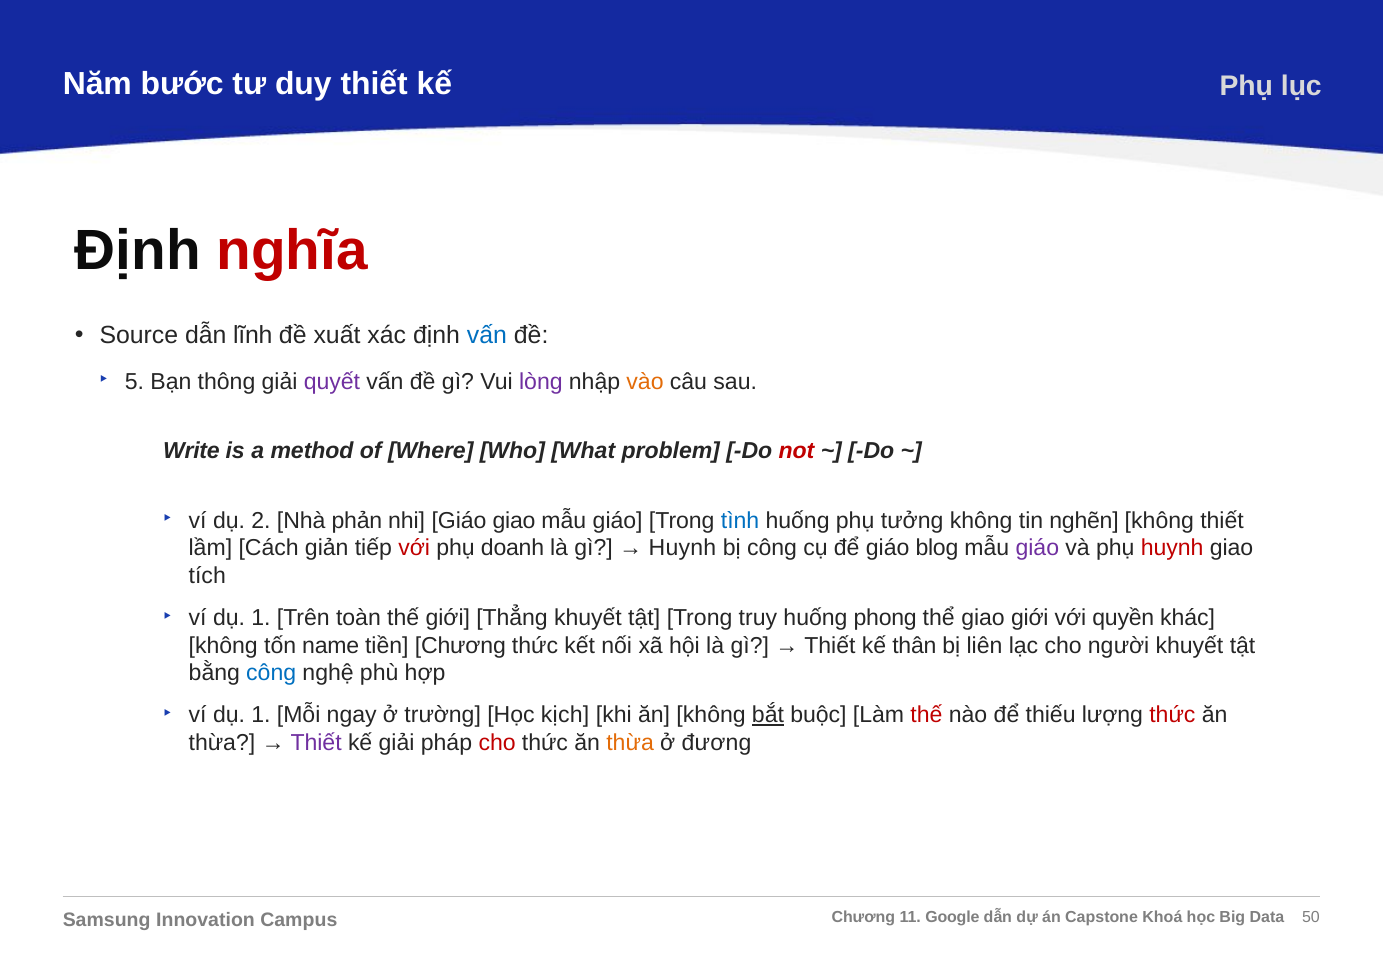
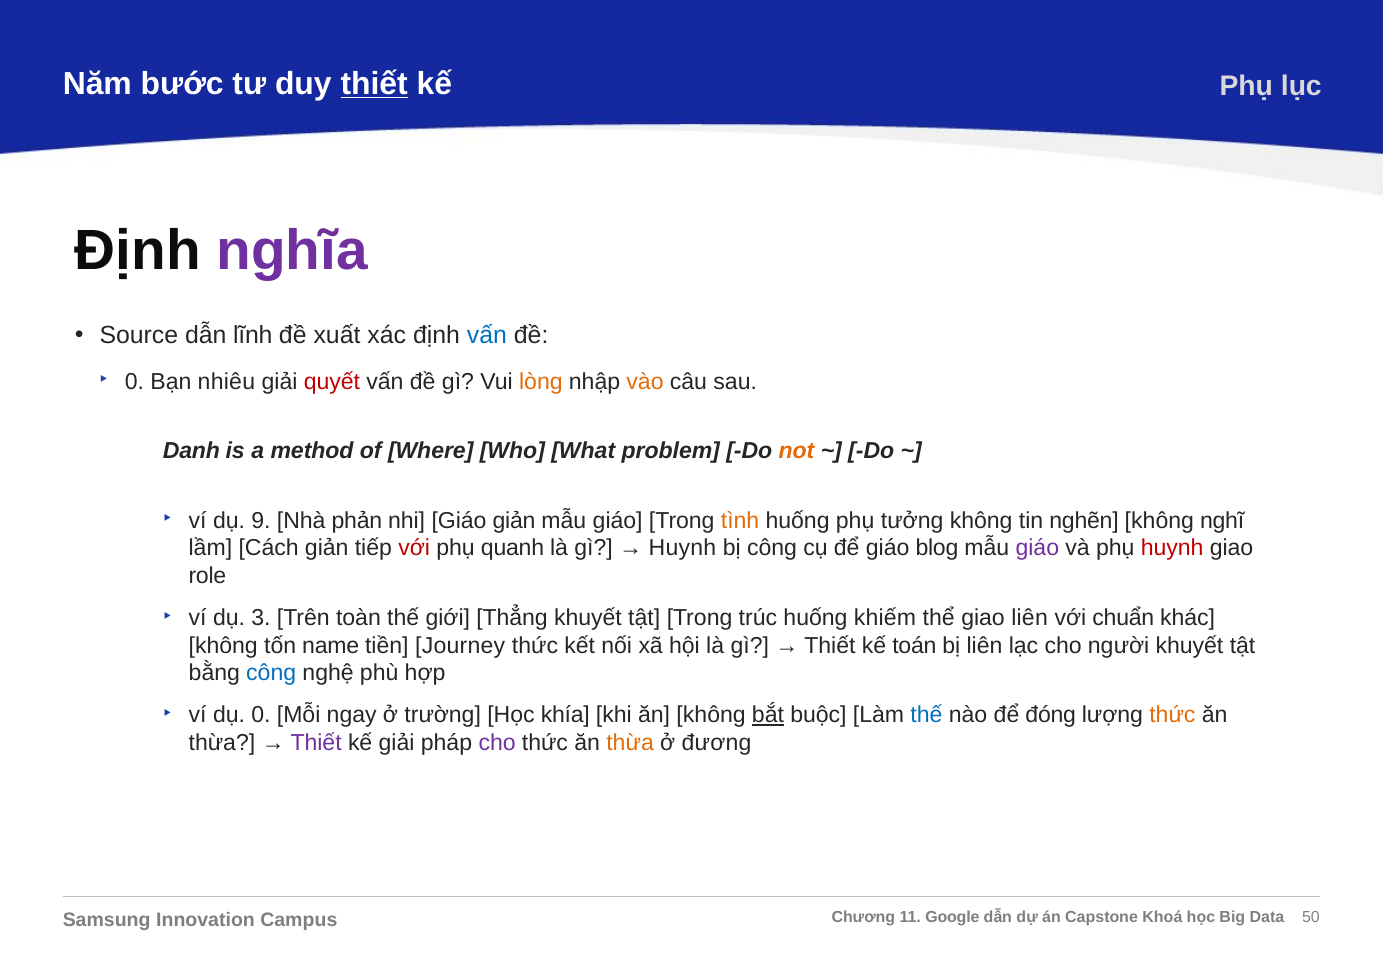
thiết underline: none -> present (374, 84)
nghĩa colour: red -> purple (292, 251)
5: 5 -> 0 (134, 382)
thông: thông -> nhiêu (226, 382)
quyết colour: purple -> red (332, 382)
lòng colour: purple -> orange (541, 382)
Write: Write -> Danh (191, 451)
not colour: red -> orange (797, 451)
2: 2 -> 9 (261, 521)
Giáo giao: giao -> giản (514, 521)
tình colour: blue -> orange (740, 521)
không thiết: thiết -> nghĩ (1222, 521)
doanh: doanh -> quanh (513, 549)
tích: tích -> role (207, 576)
1: 1 -> 3 (261, 618)
truy: truy -> trúc (758, 618)
phong: phong -> khiếm (885, 618)
giao giới: giới -> liên (1030, 618)
quyền: quyền -> chuẩn (1123, 618)
tiền Chương: Chương -> Journey (460, 646)
thân: thân -> toán (914, 646)
1: 1 -> 0 (261, 715)
kịch: kịch -> khía (565, 715)
thế colour: red -> blue (926, 715)
thiếu: thiếu -> đóng (1051, 715)
thức colour: red -> orange (1172, 715)
cho colour: red -> purple (497, 743)
